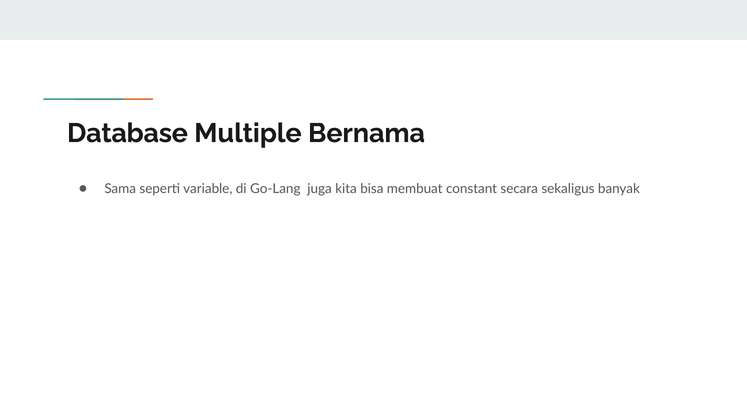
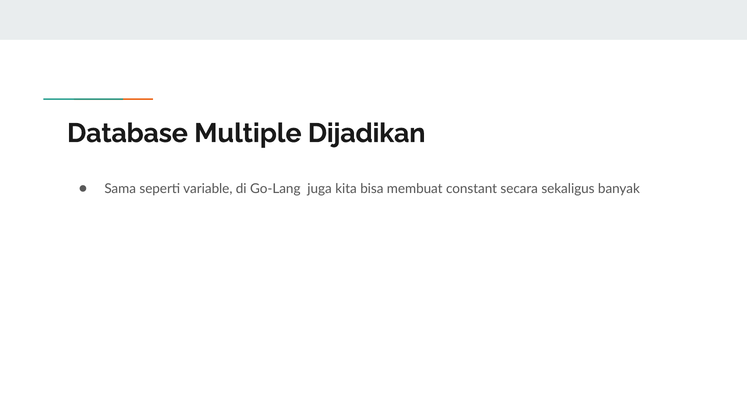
Bernama: Bernama -> Dijadikan (367, 133)
